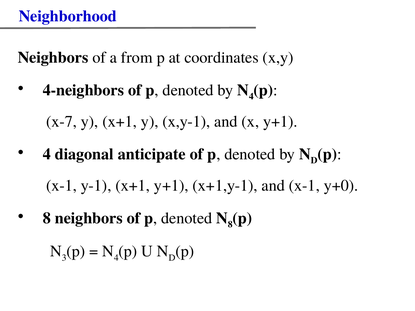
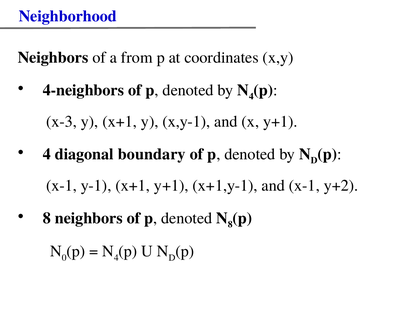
x-7: x-7 -> x-3 (61, 122)
anticipate: anticipate -> boundary (152, 154)
y+0: y+0 -> y+2 (341, 186)
3: 3 -> 0 (64, 258)
